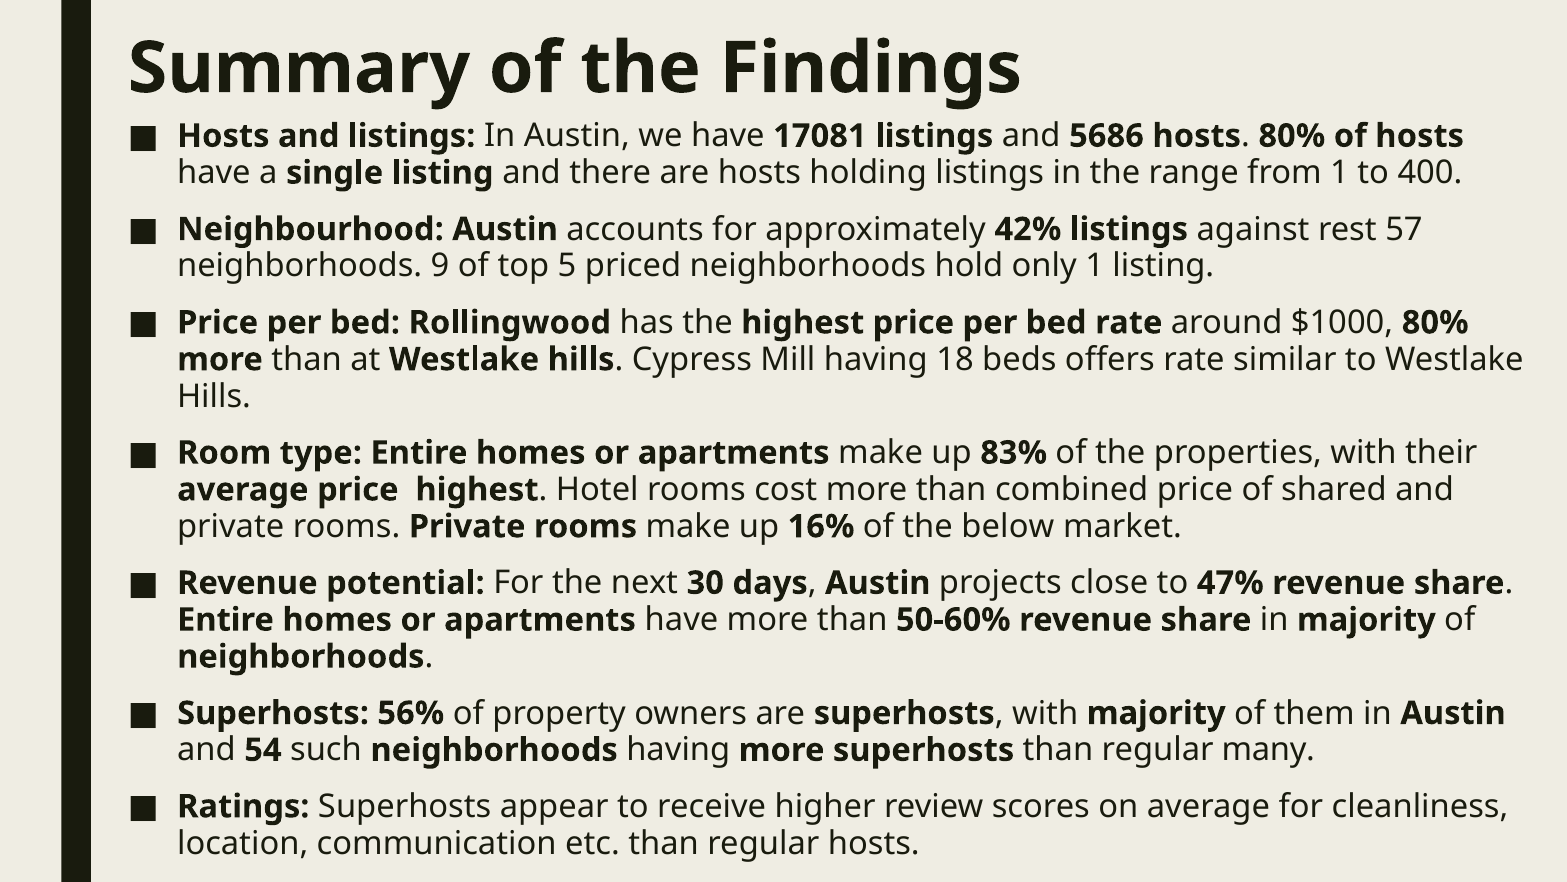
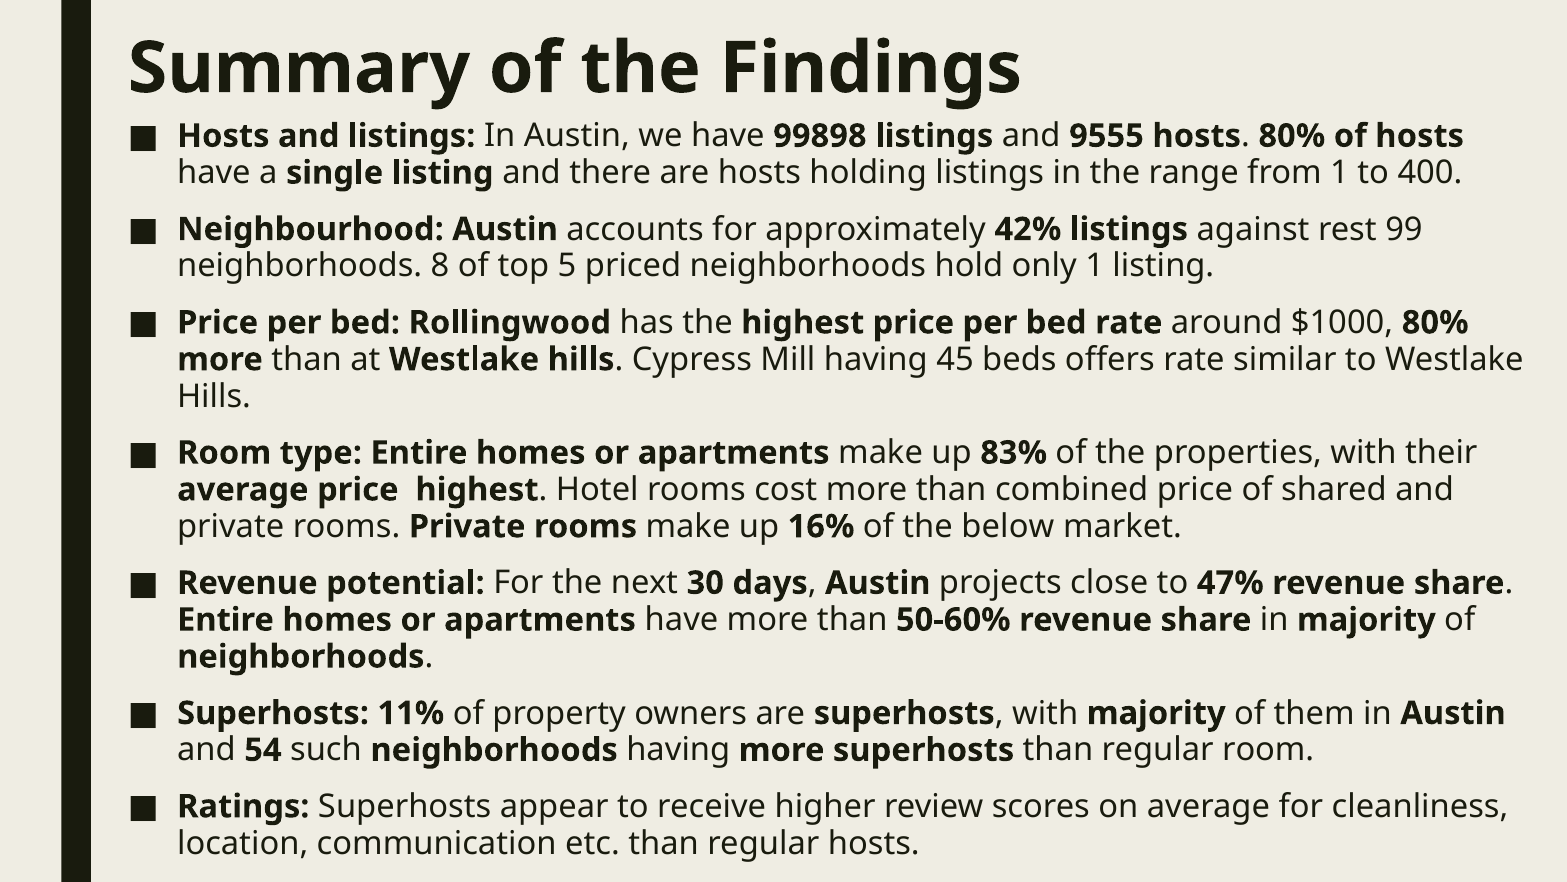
17081: 17081 -> 99898 (820, 136)
5686: 5686 -> 9555 (1107, 136)
57: 57 -> 99 (1404, 229)
9: 9 -> 8 (440, 266)
18: 18 -> 45 (955, 359)
56%: 56% -> 11% (411, 713)
regular many: many -> room (1268, 750)
